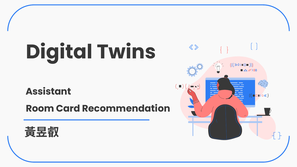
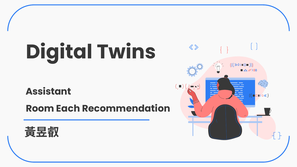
Card: Card -> Each (68, 109)
